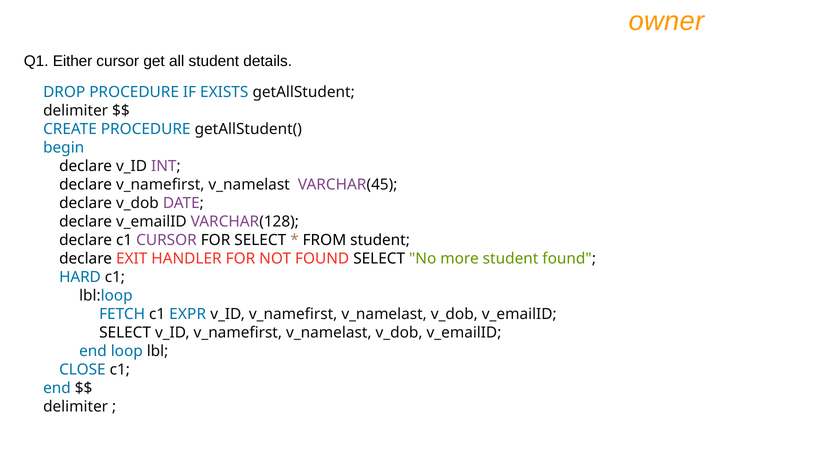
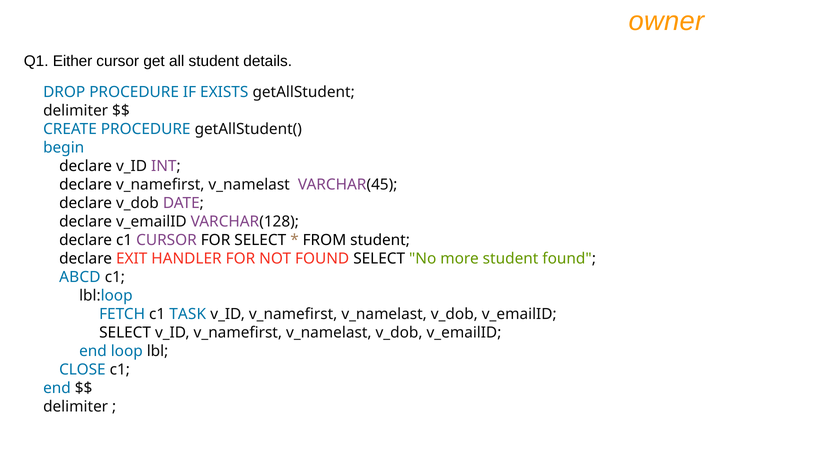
HARD: HARD -> ABCD (80, 277)
EXPR: EXPR -> TASK (188, 314)
